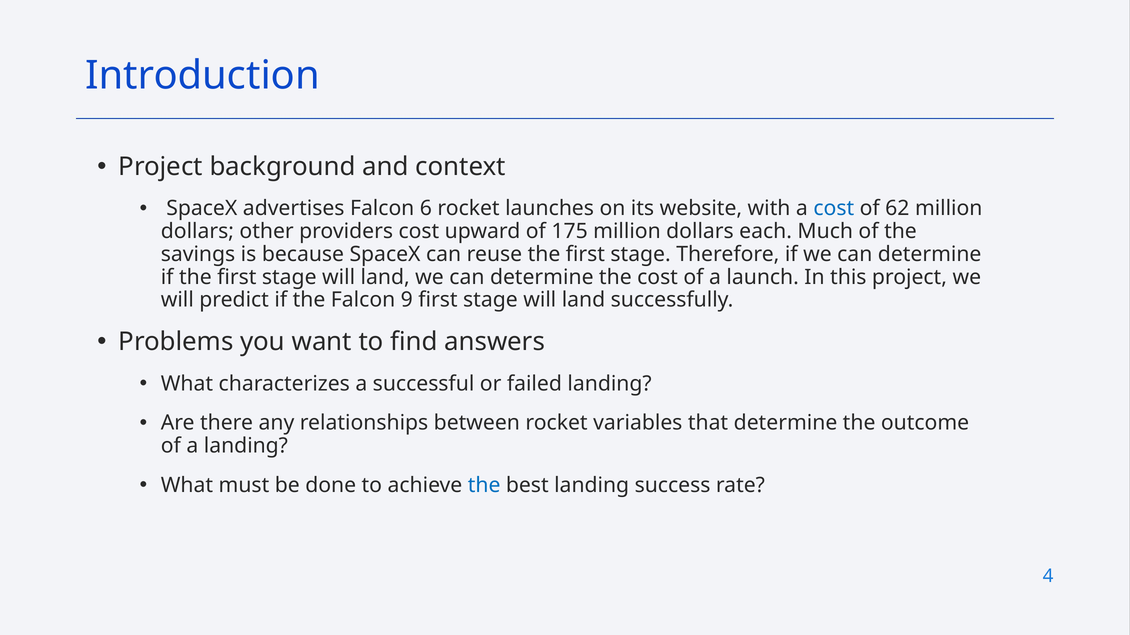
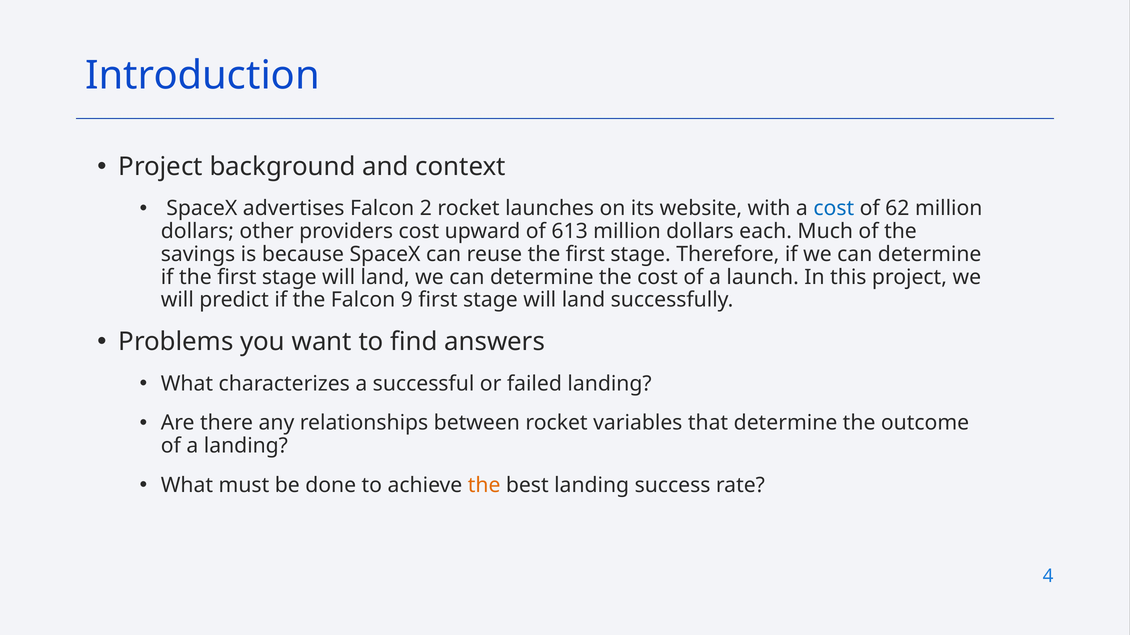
6: 6 -> 2 (426, 209)
175: 175 -> 613 (570, 232)
the colour: blue -> orange (484, 486)
